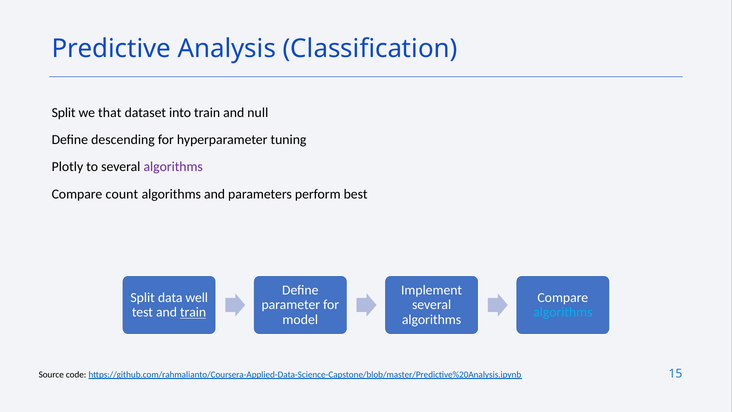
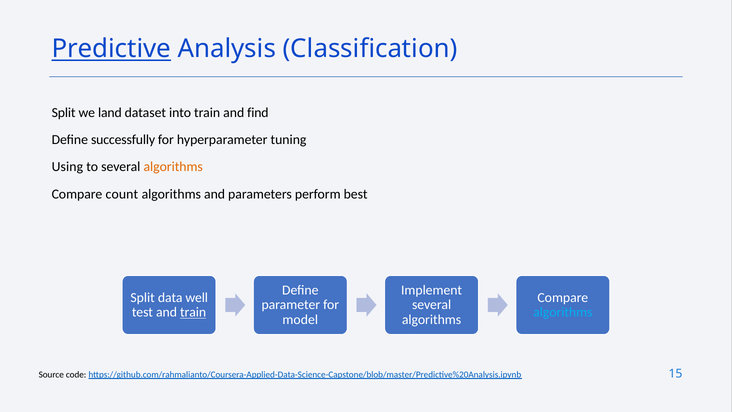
Predictive underline: none -> present (111, 49)
that: that -> land (110, 113)
null: null -> find (258, 113)
descending: descending -> successfully (123, 140)
Plotly: Plotly -> Using (67, 167)
algorithms colour: purple -> orange (173, 167)
